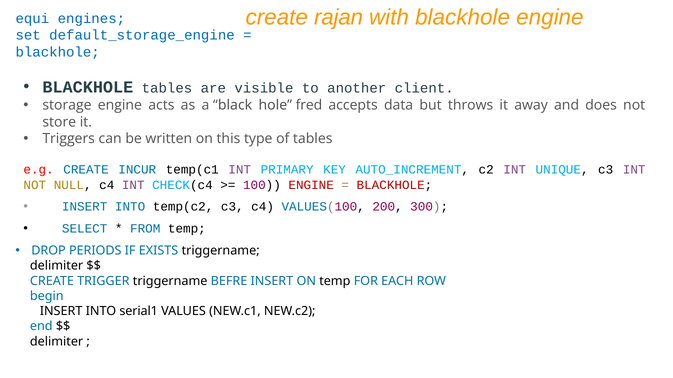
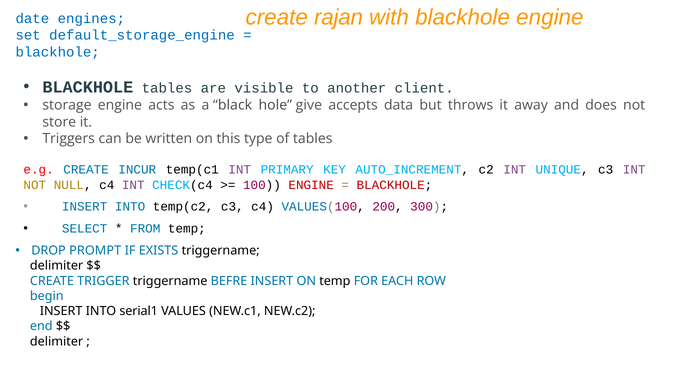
equi: equi -> date (32, 18)
fred: fred -> give (309, 105)
PERIODS: PERIODS -> PROMPT (95, 251)
